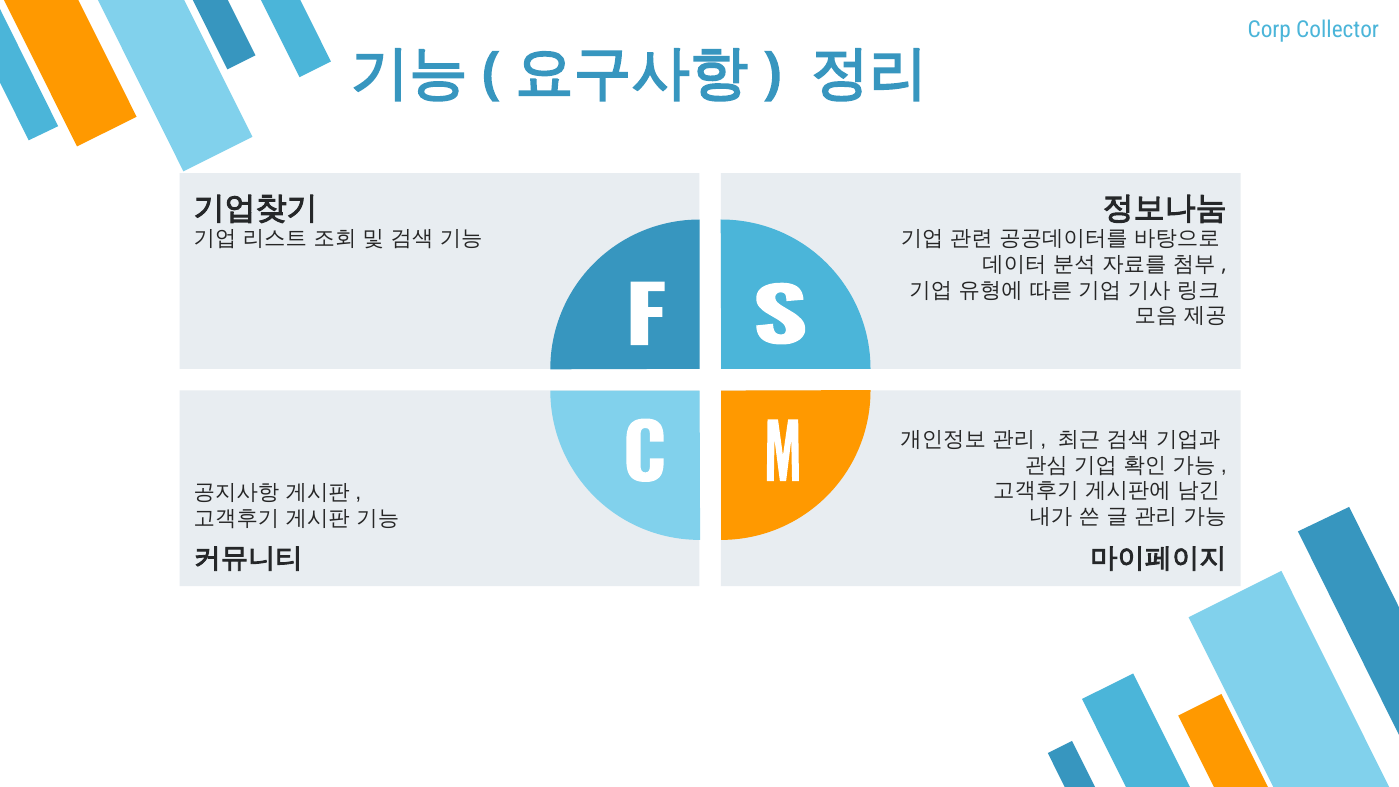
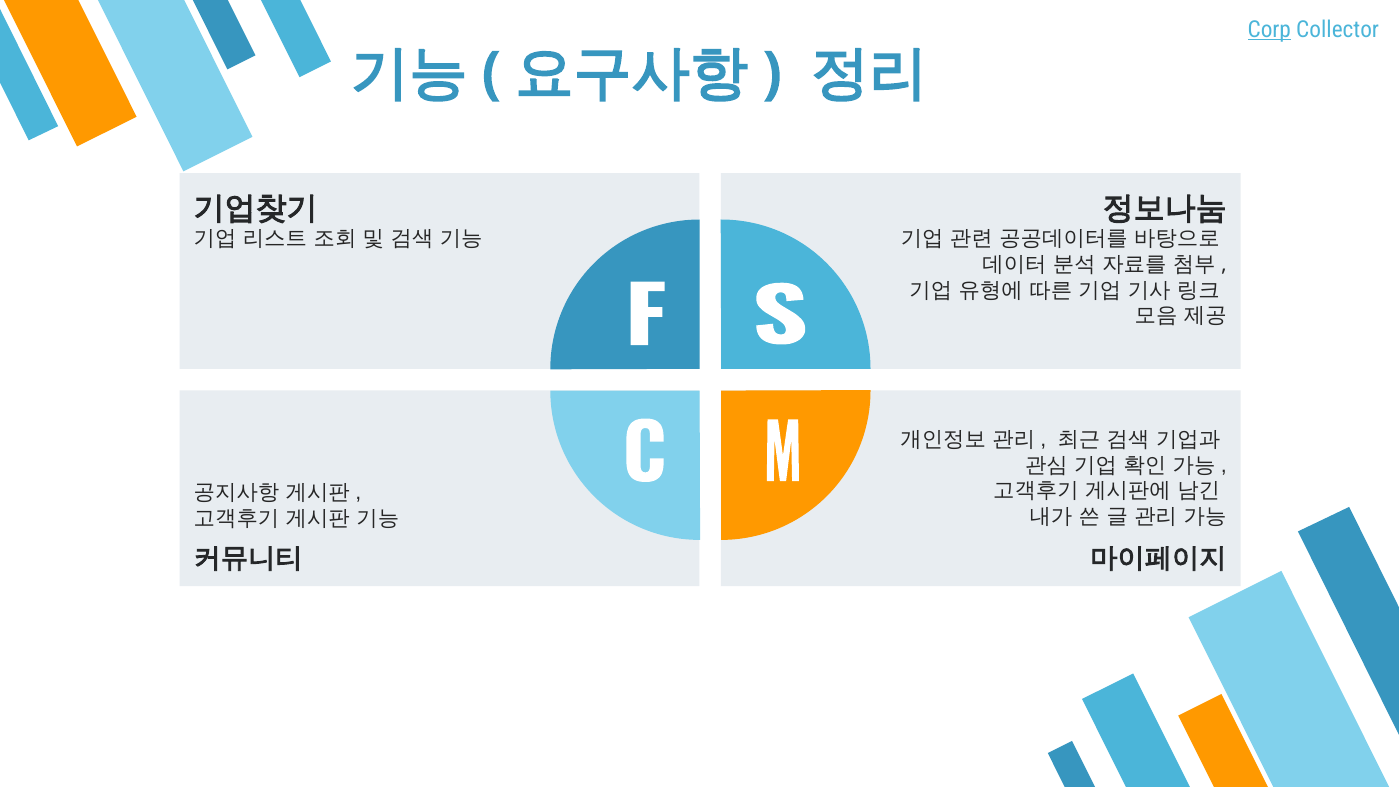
Corp underline: none -> present (1269, 30)
